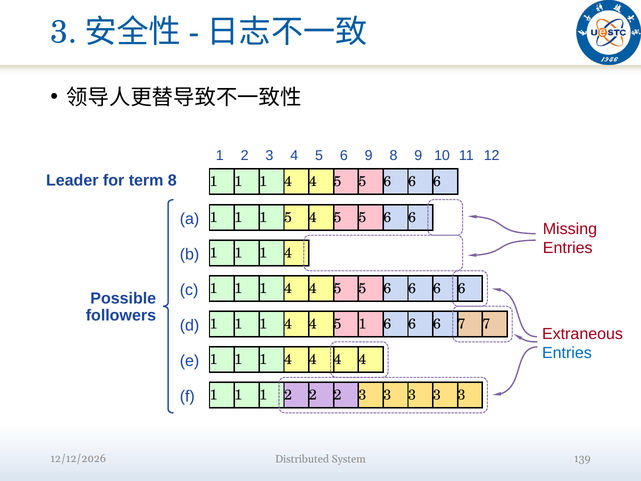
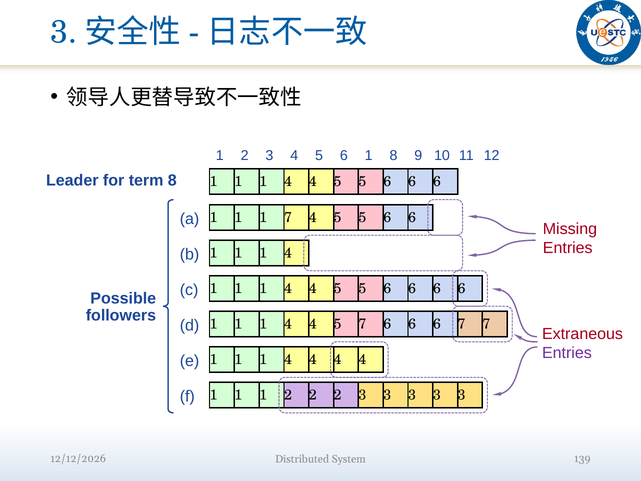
5 6 9: 9 -> 1 (369, 155)
1 5: 5 -> 7 (288, 217)
4 5 1: 1 -> 7 (362, 324)
Entries colour: blue -> purple (567, 353)
